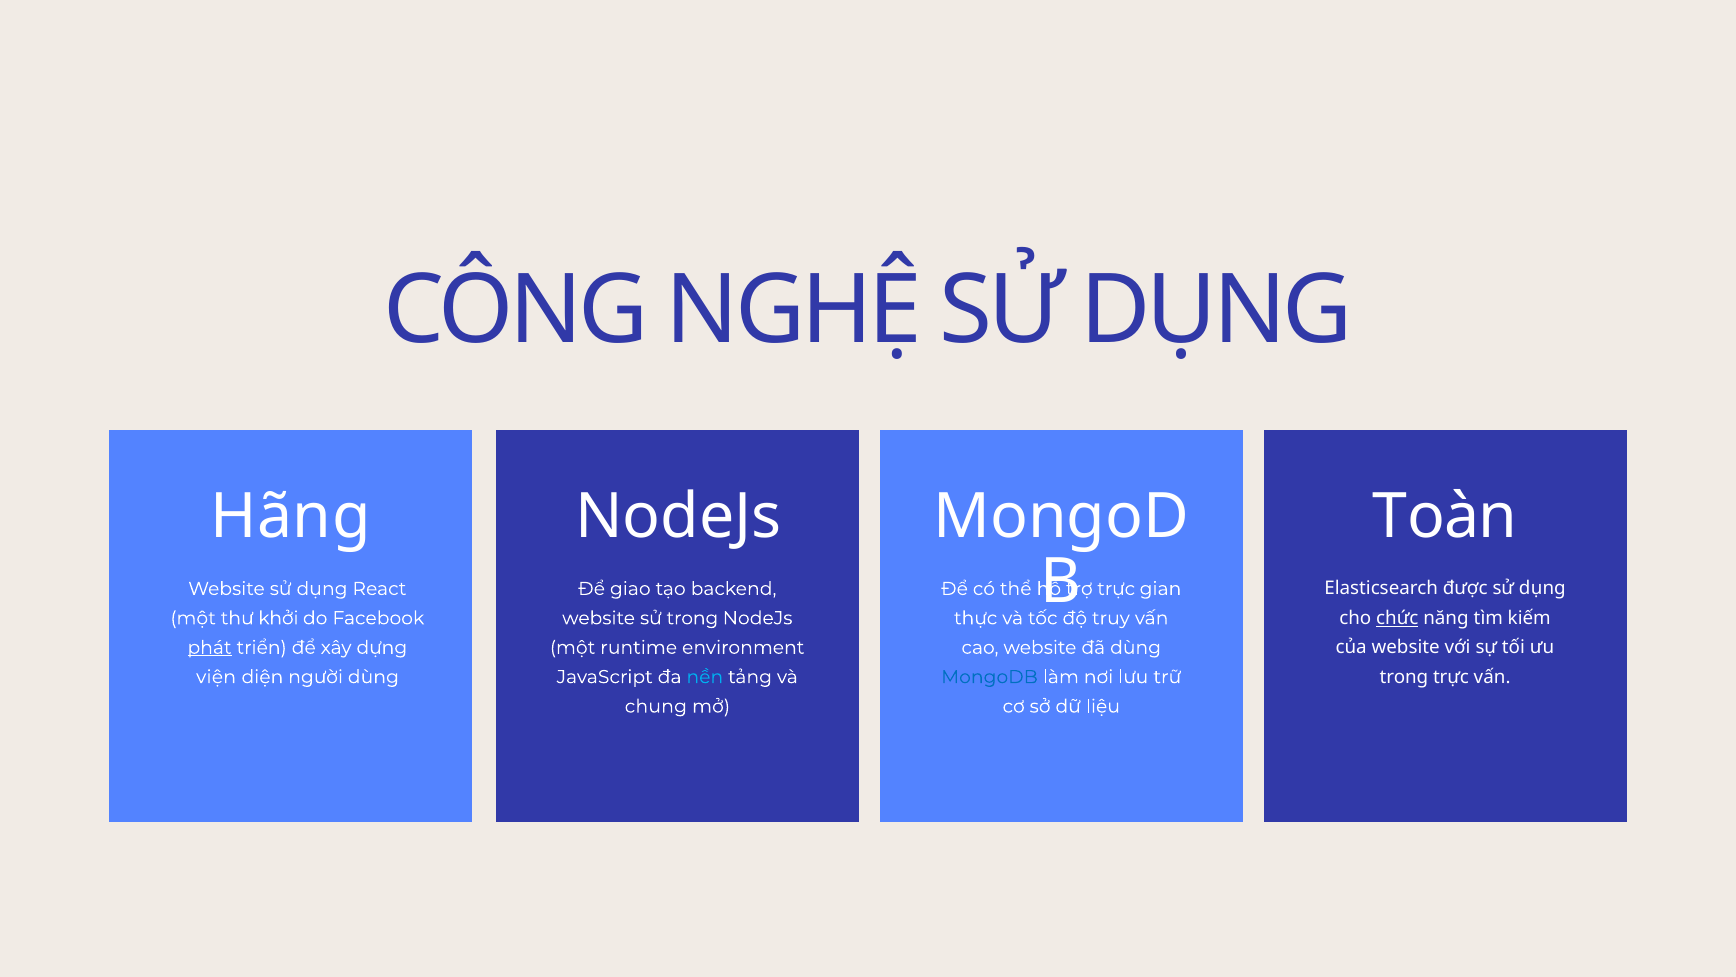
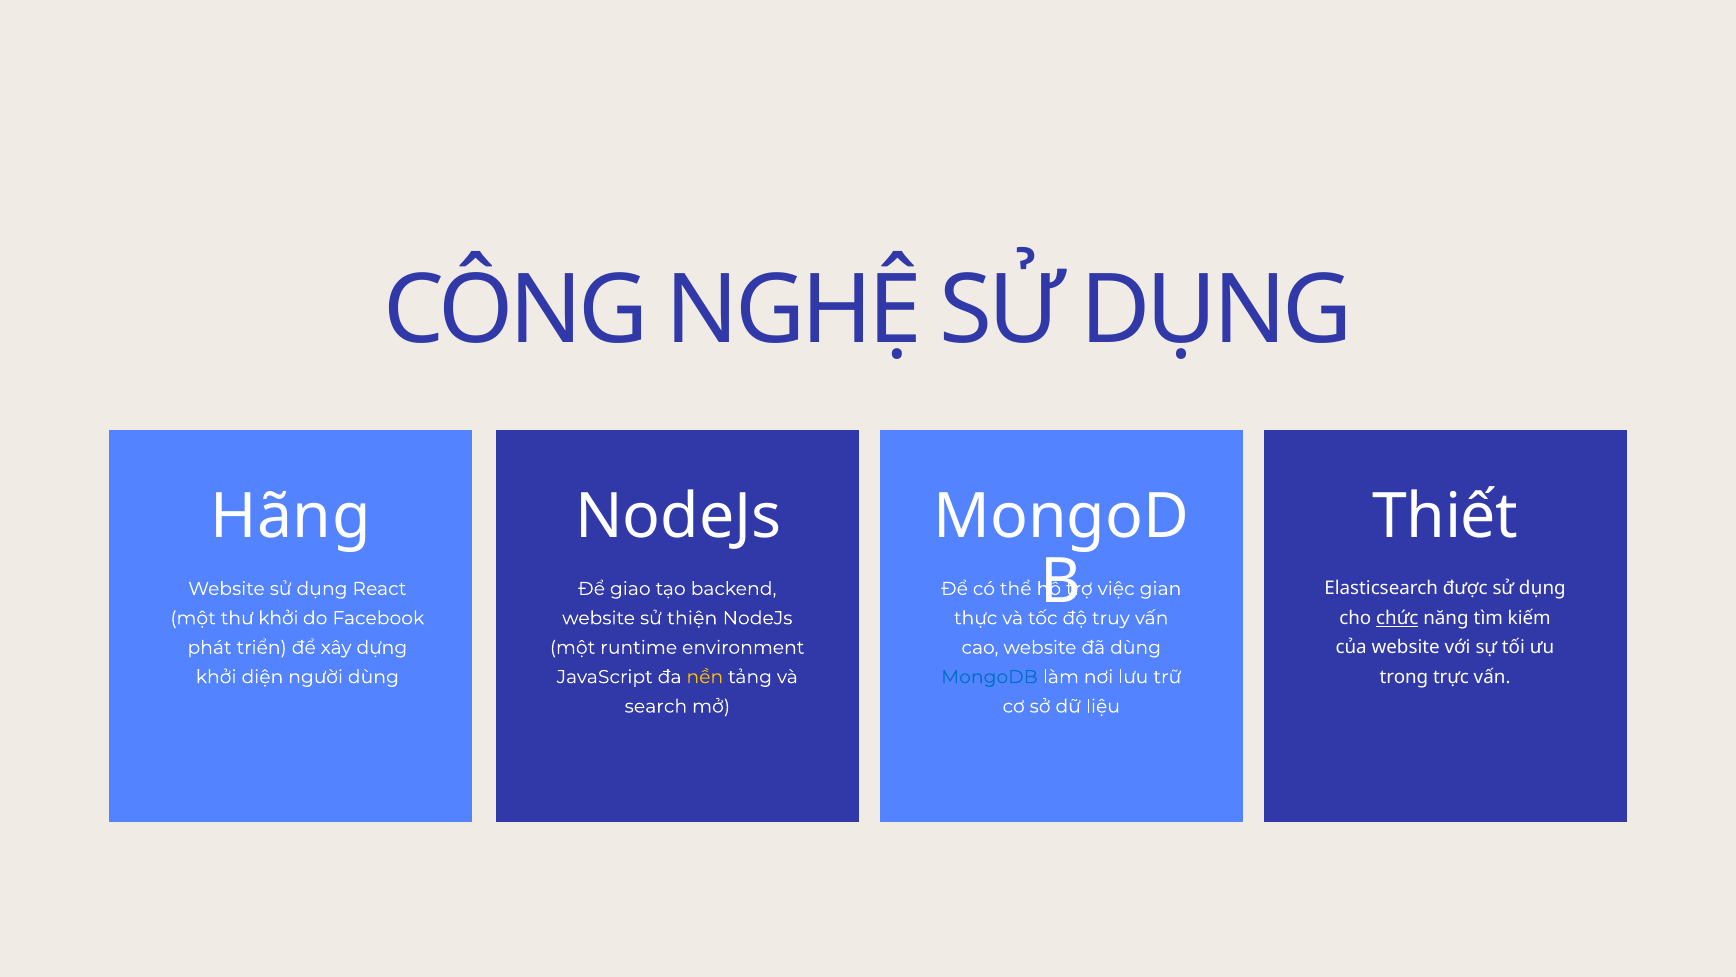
Toàn: Toàn -> Thiết (1445, 517)
trực: trực -> việc (1116, 588)
sử trong: trong -> thiện (692, 618)
phát underline: present -> none (210, 647)
viện: viện -> khởi (216, 677)
nền colour: light blue -> yellow (705, 677)
chung: chung -> search (656, 706)
